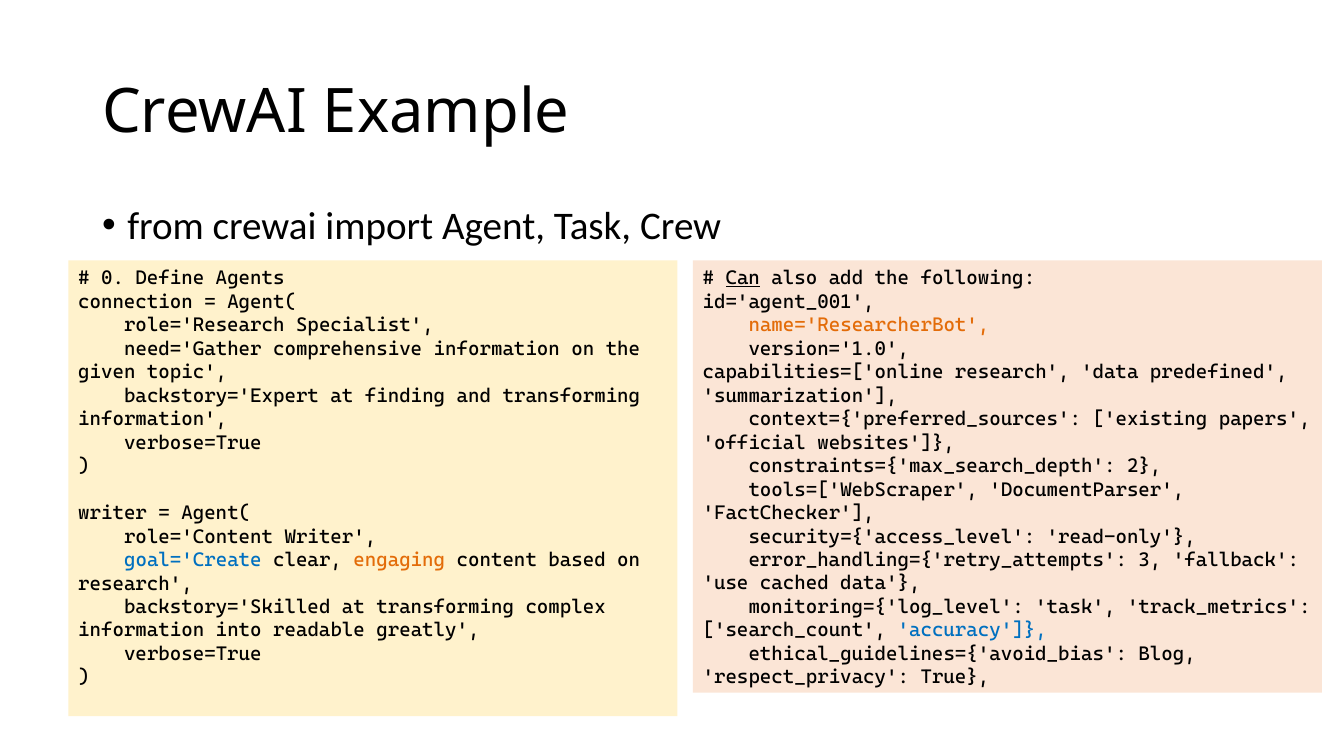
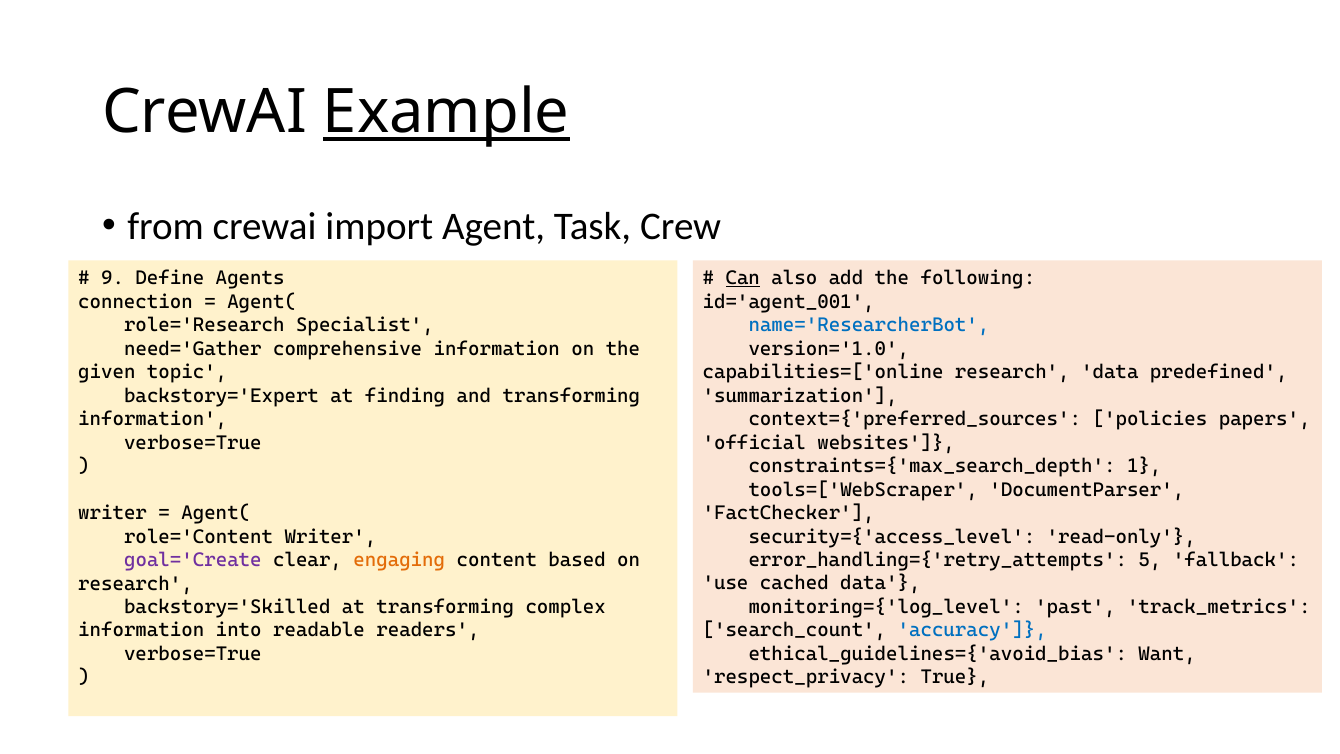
Example underline: none -> present (446, 113)
0: 0 -> 9 (113, 278)
name='ResearcherBot colour: orange -> blue (869, 325)
existing: existing -> policies (1150, 419)
2: 2 -> 1 (1144, 466)
goal='Create colour: blue -> purple (193, 560)
3: 3 -> 5 (1150, 560)
monitoring={'log_level task: task -> past (1075, 607)
greatly: greatly -> readers (428, 630)
Blog: Blog -> Want (1167, 654)
